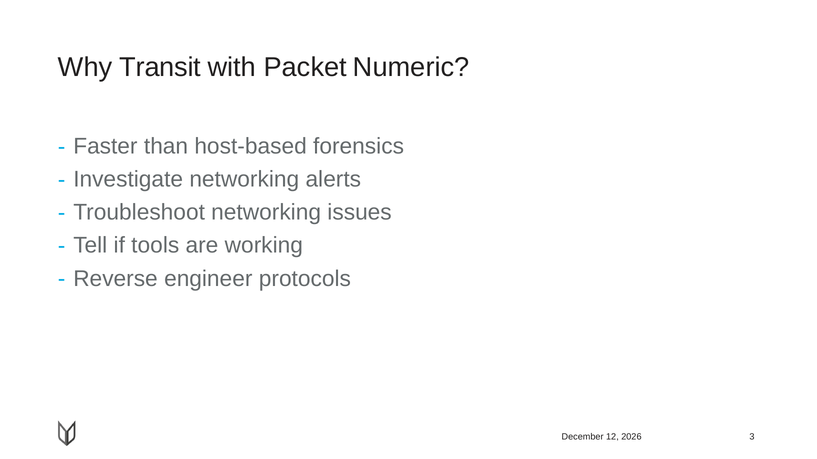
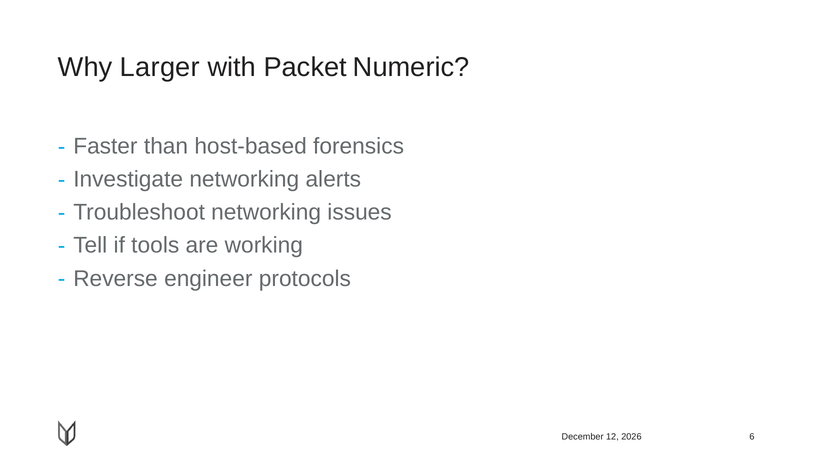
Transit: Transit -> Larger (160, 67)
3: 3 -> 6 (752, 437)
